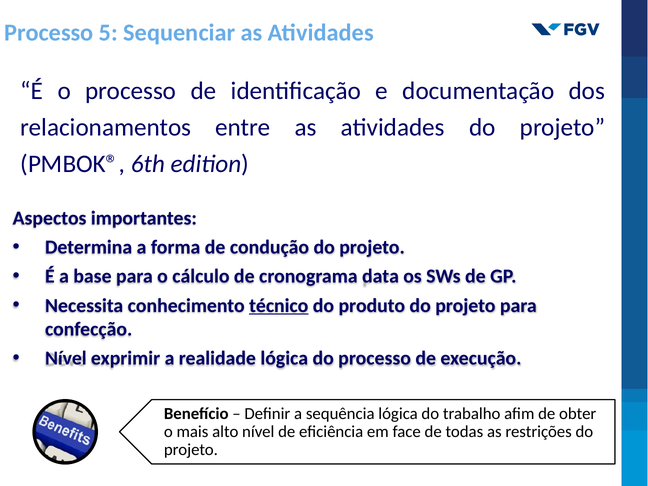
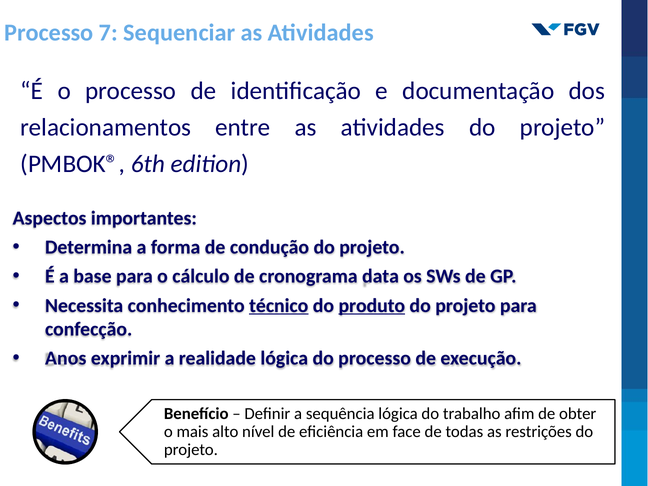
5: 5 -> 7 (108, 33)
produto underline: none -> present (372, 306)
Nível: Nível -> Anos (66, 358)
